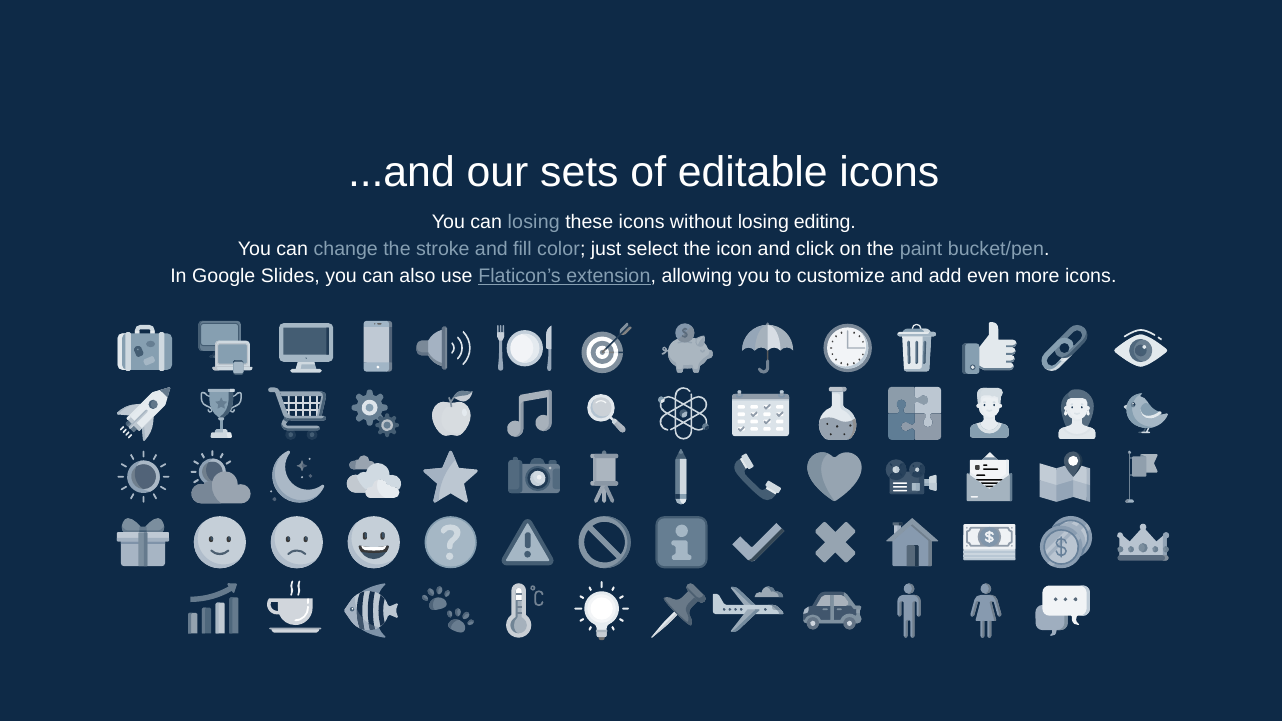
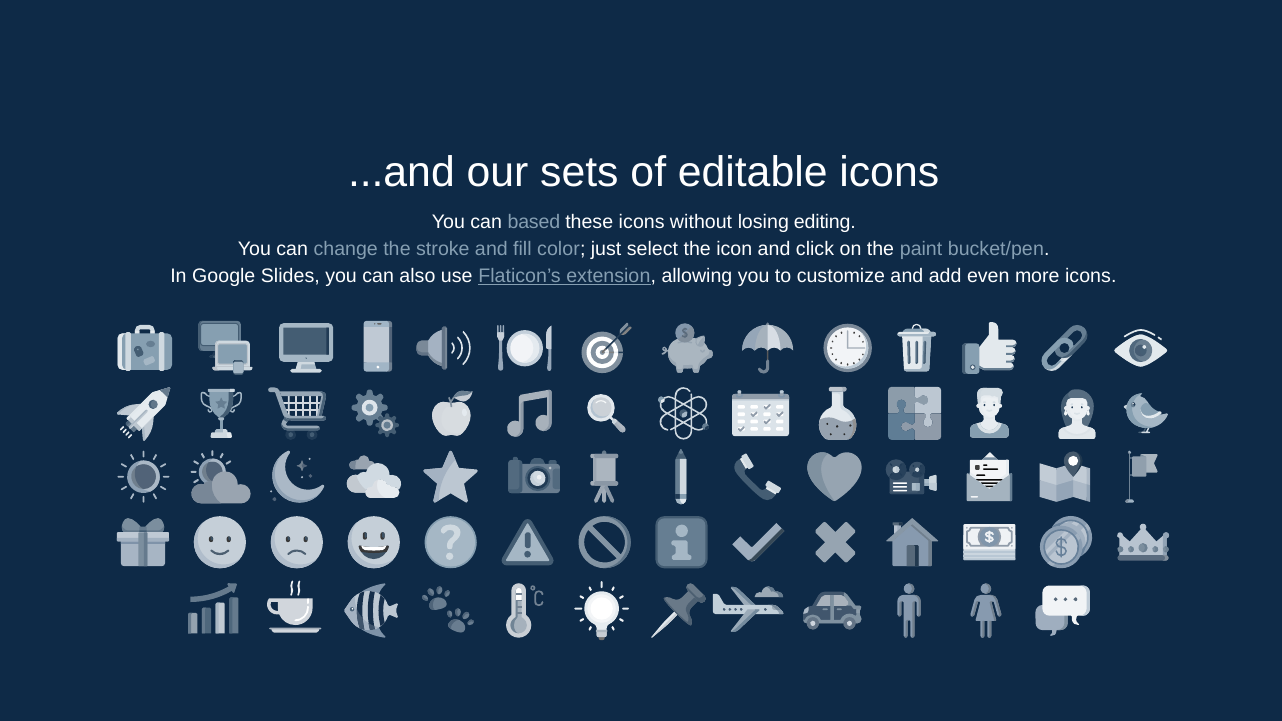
can losing: losing -> based (534, 222)
